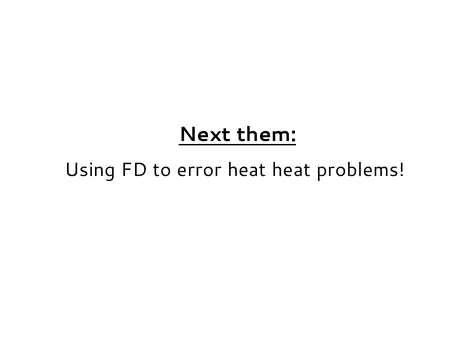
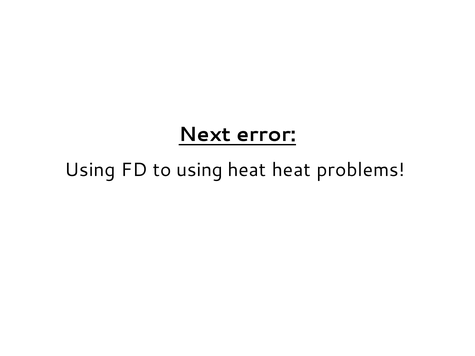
them: them -> error (266, 134)
to error: error -> using (200, 170)
